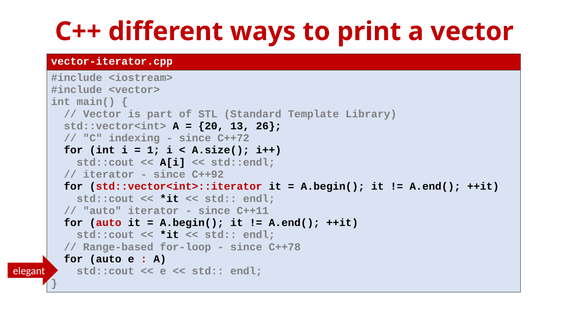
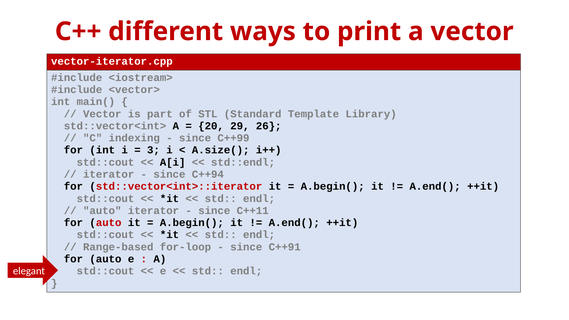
13: 13 -> 29 (240, 126)
C++72: C++72 -> C++99 (233, 138)
1: 1 -> 3 (153, 150)
C++92: C++92 -> C++94 (208, 174)
C++78: C++78 -> C++91 (285, 247)
